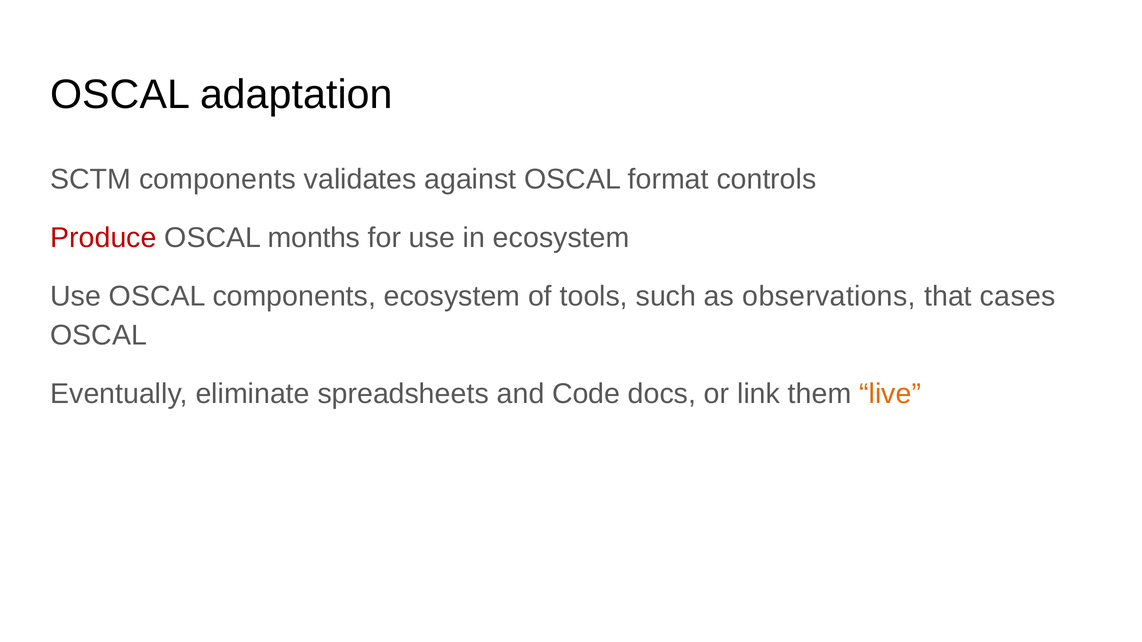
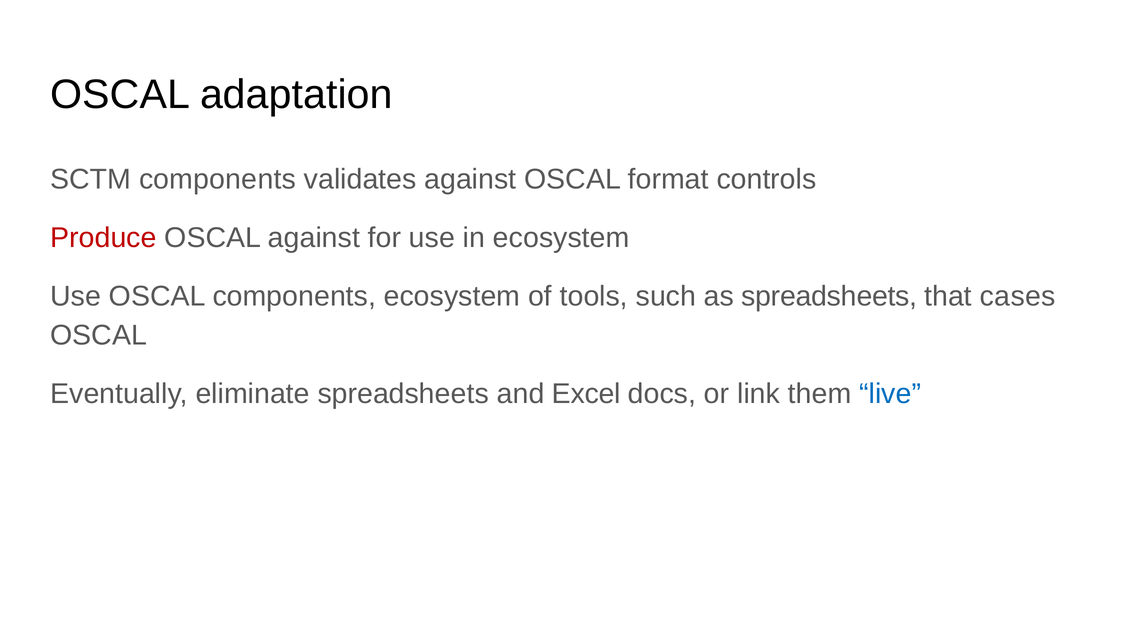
OSCAL months: months -> against (314, 238)
as observations: observations -> spreadsheets (829, 296)
Code: Code -> Excel (586, 394)
live colour: orange -> blue (890, 394)
